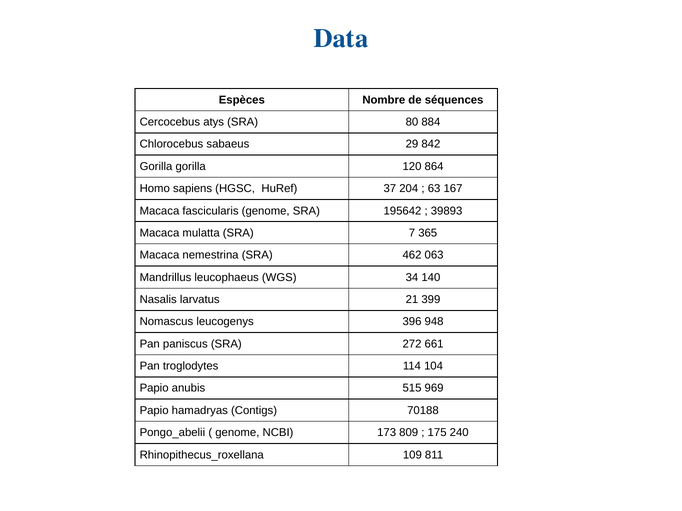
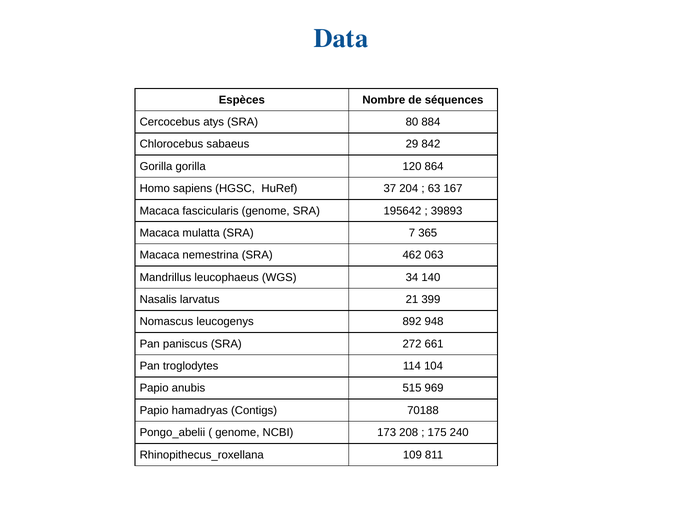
396: 396 -> 892 (412, 322)
809: 809 -> 208 (409, 433)
